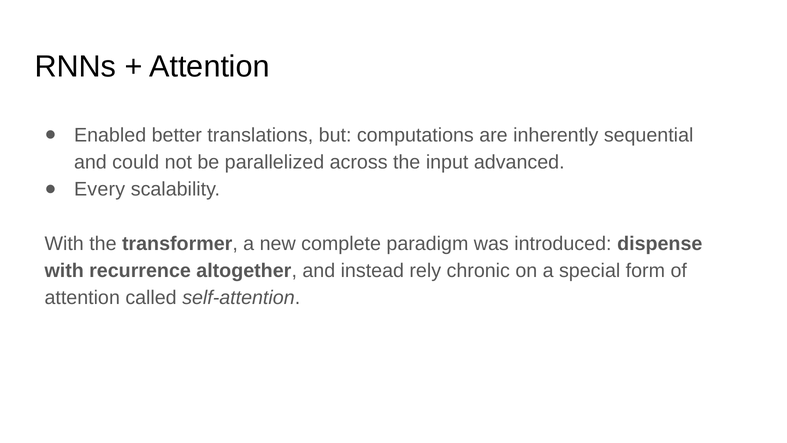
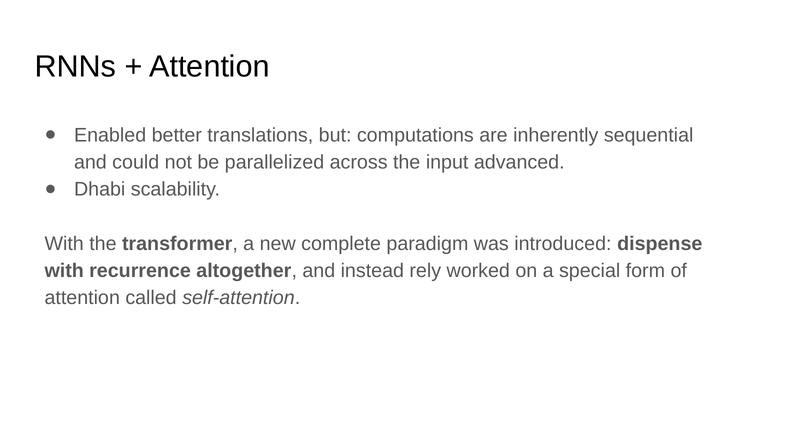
Every: Every -> Dhabi (100, 189)
chronic: chronic -> worked (478, 271)
